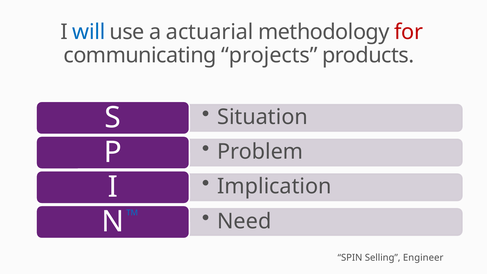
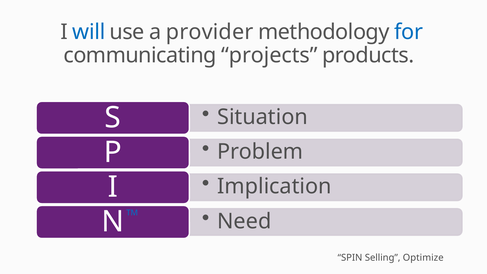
actuarial: actuarial -> provider (210, 32)
for colour: red -> blue (409, 32)
Engineer: Engineer -> Optimize (423, 258)
